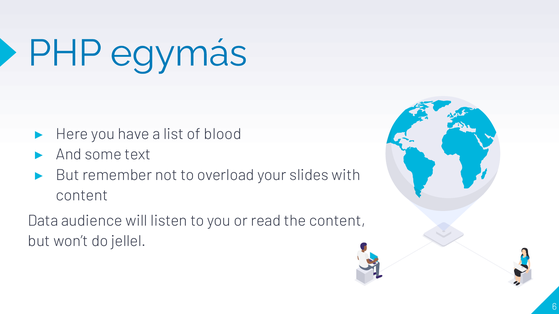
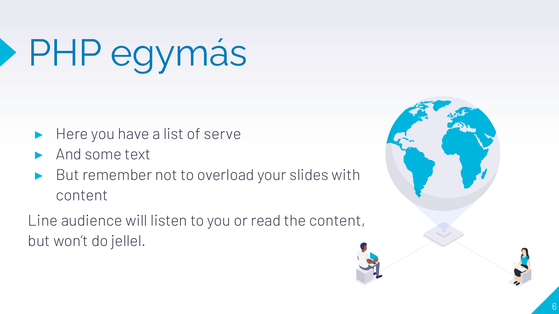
blood: blood -> serve (223, 134)
Data: Data -> Line (43, 221)
